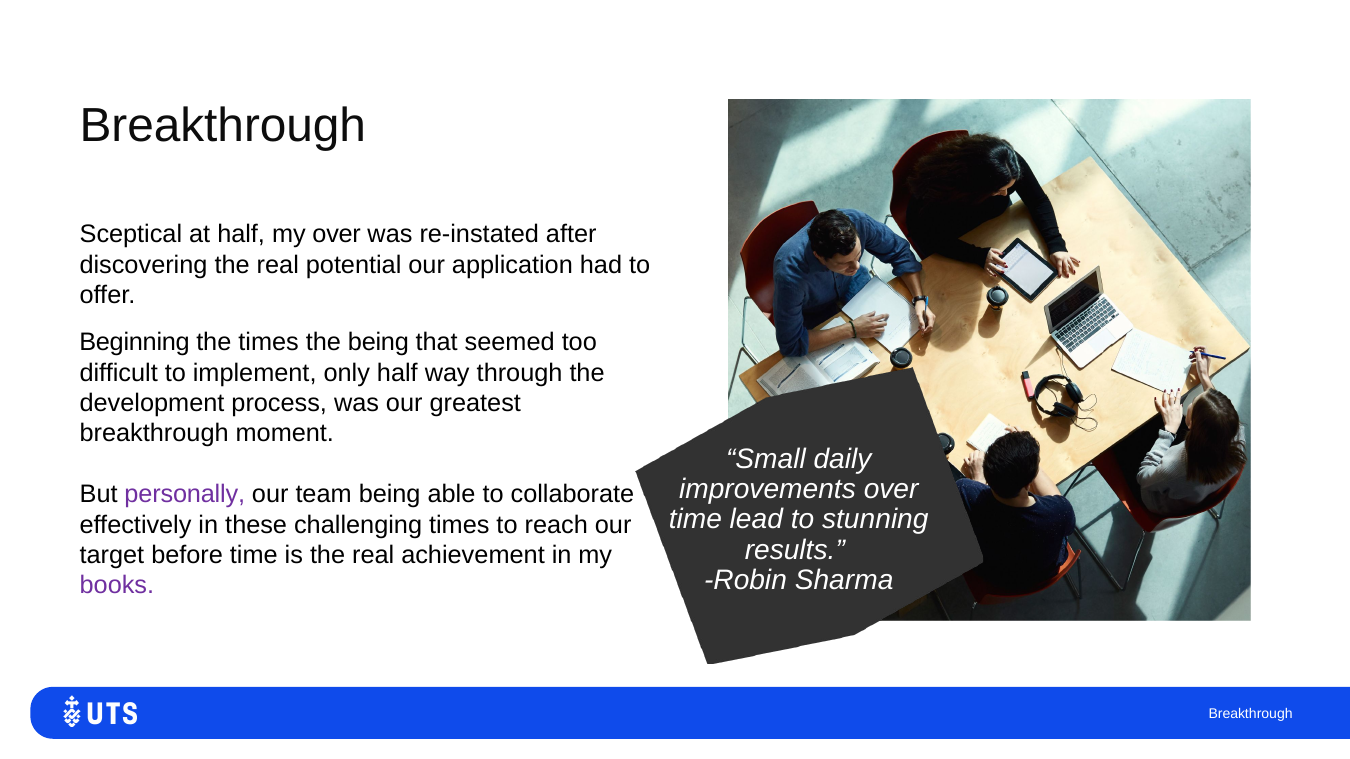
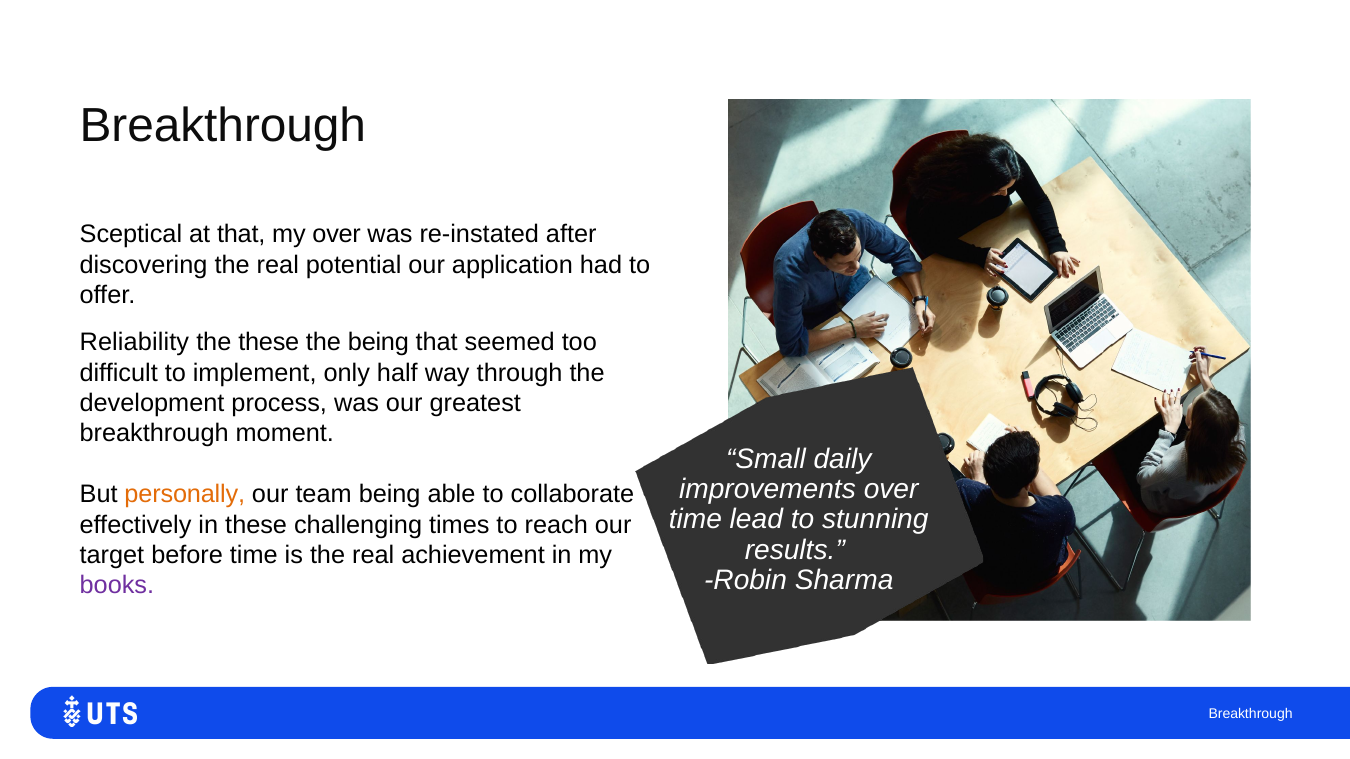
at half: half -> that (241, 235)
Beginning: Beginning -> Reliability (134, 343)
the times: times -> these (269, 343)
personally colour: purple -> orange (185, 495)
